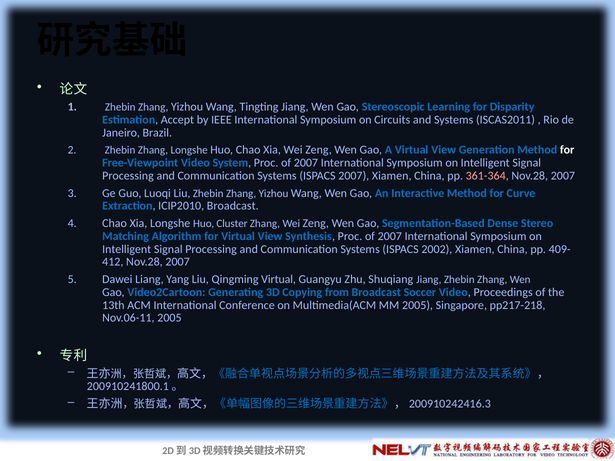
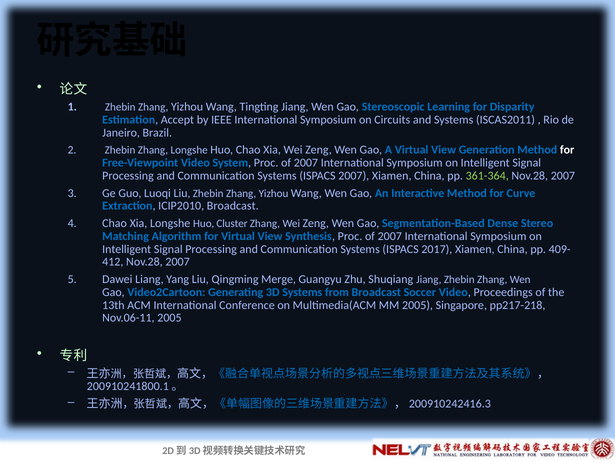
361-364 colour: pink -> light green (487, 176)
2002: 2002 -> 2017 (437, 249)
Qingming Virtual: Virtual -> Merge (279, 279)
3D Copying: Copying -> Systems (302, 292)
